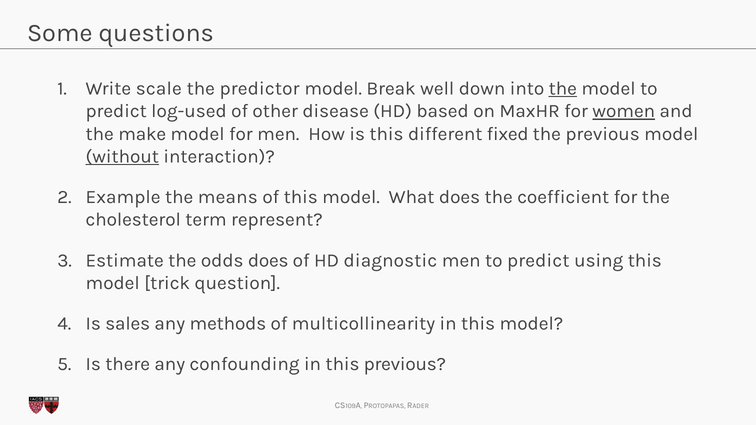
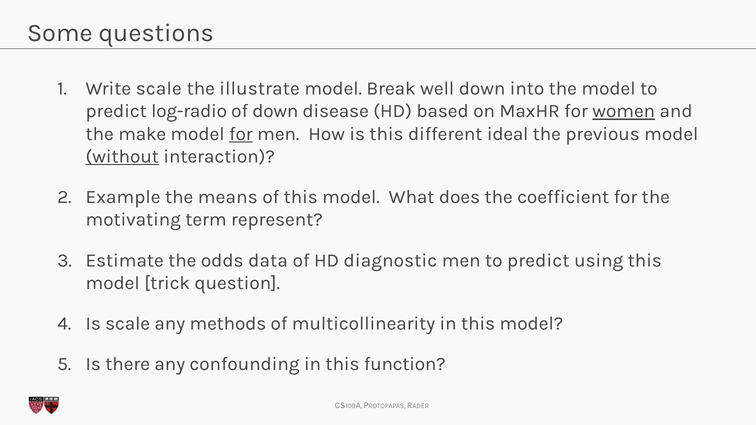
predictor: predictor -> illustrate (260, 88)
the underline: present -> none (563, 88)
log-used: log-used -> log-radio (189, 111)
of other: other -> down (275, 111)
for underline: none -> present (241, 134)
fixed: fixed -> ideal (508, 134)
cholesterol: cholesterol -> motivating (133, 220)
odds does: does -> data (268, 260)
Is sales: sales -> scale (128, 324)
this previous: previous -> function (405, 364)
